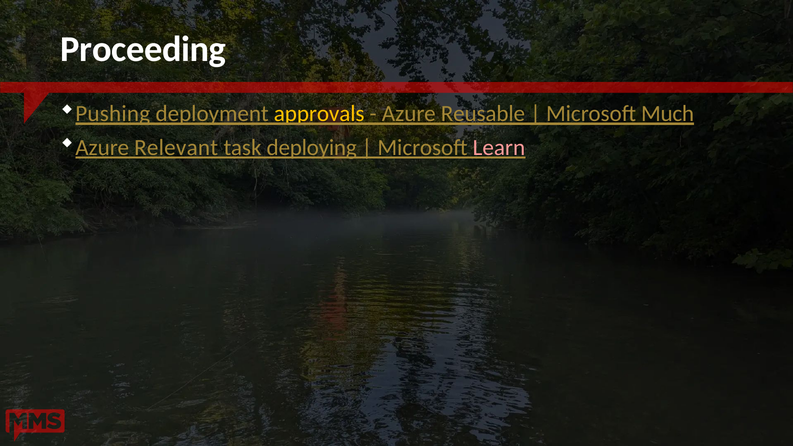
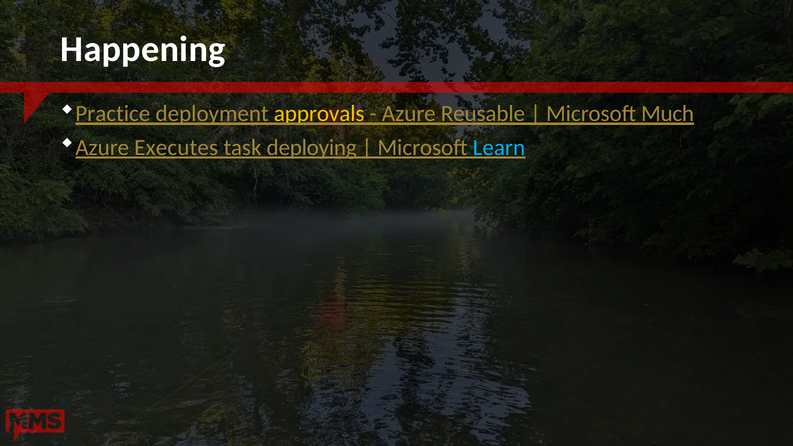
Proceeding: Proceeding -> Happening (143, 49)
Pushing: Pushing -> Practice (113, 114)
Relevant: Relevant -> Executes (176, 147)
Learn colour: pink -> light blue (499, 147)
